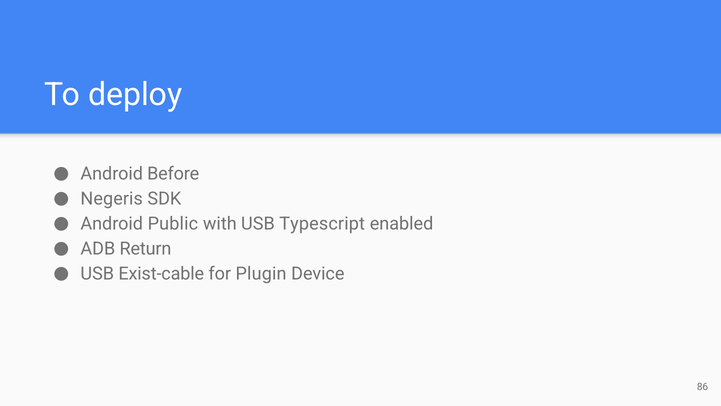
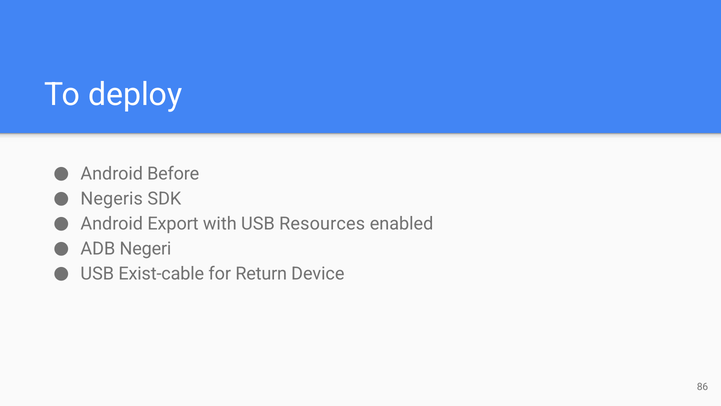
Public: Public -> Export (173, 224)
Typescript: Typescript -> Resources (322, 224)
Return: Return -> Negeri (145, 248)
Plugin: Plugin -> Return (261, 273)
